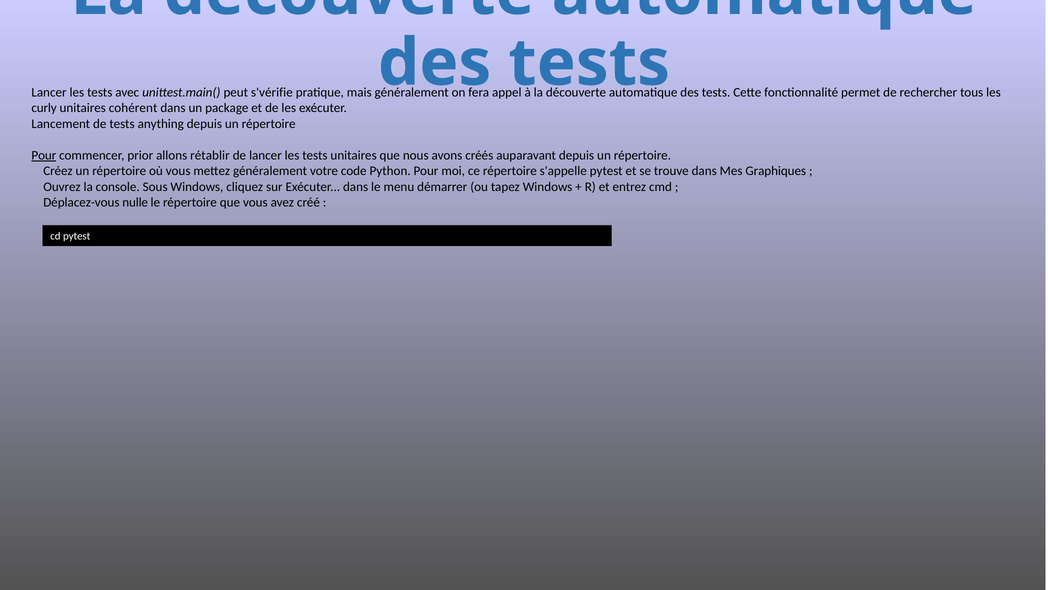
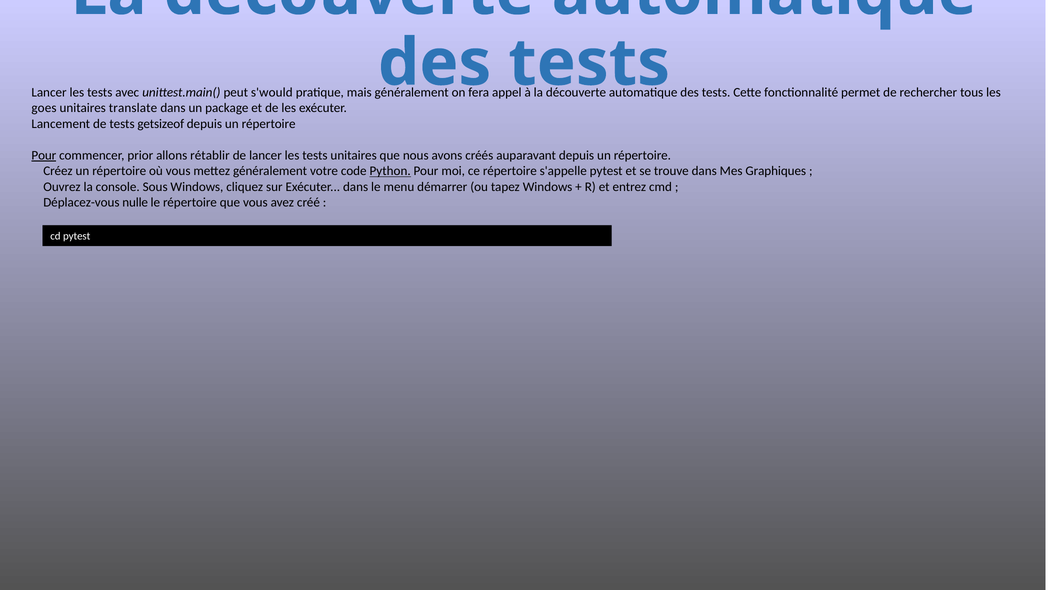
s'vérifie: s'vérifie -> s'would (272, 92)
curly: curly -> goes (44, 108)
cohérent: cohérent -> translate (133, 108)
anything: anything -> getsizeof (161, 124)
Python underline: none -> present (390, 171)
